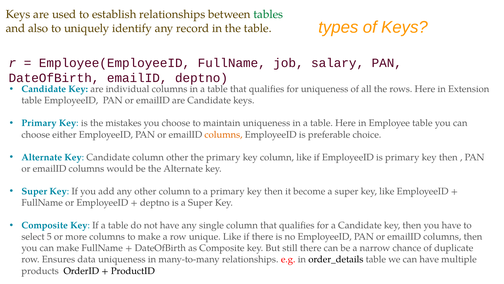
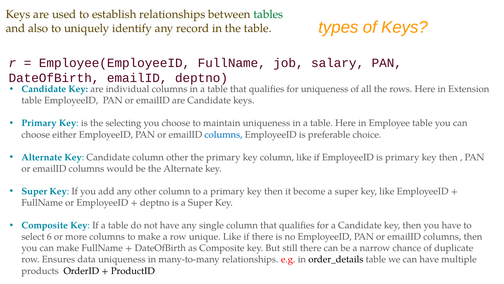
mistakes: mistakes -> selecting (123, 123)
columns colour: orange -> blue (223, 134)
5: 5 -> 6 (49, 236)
